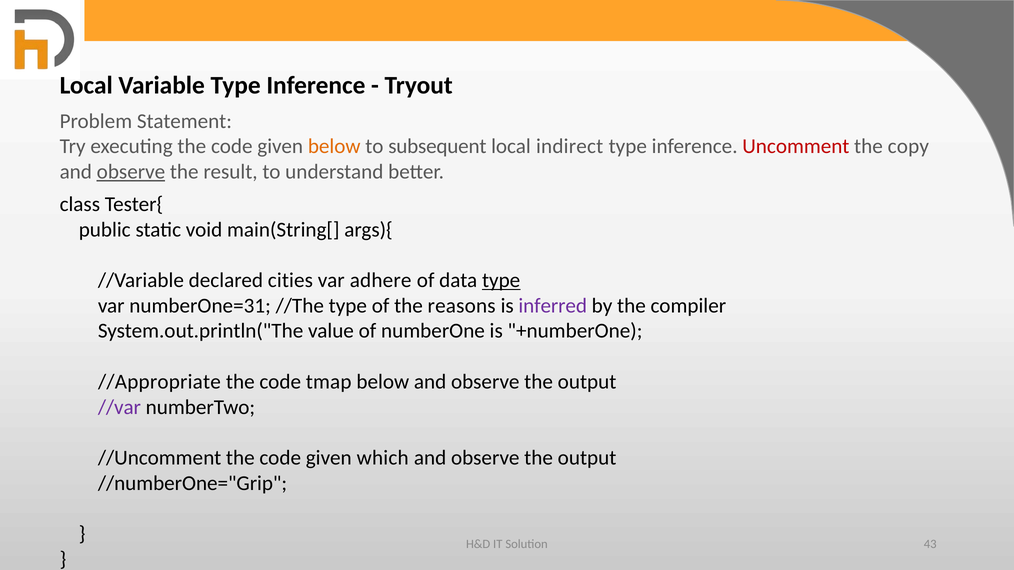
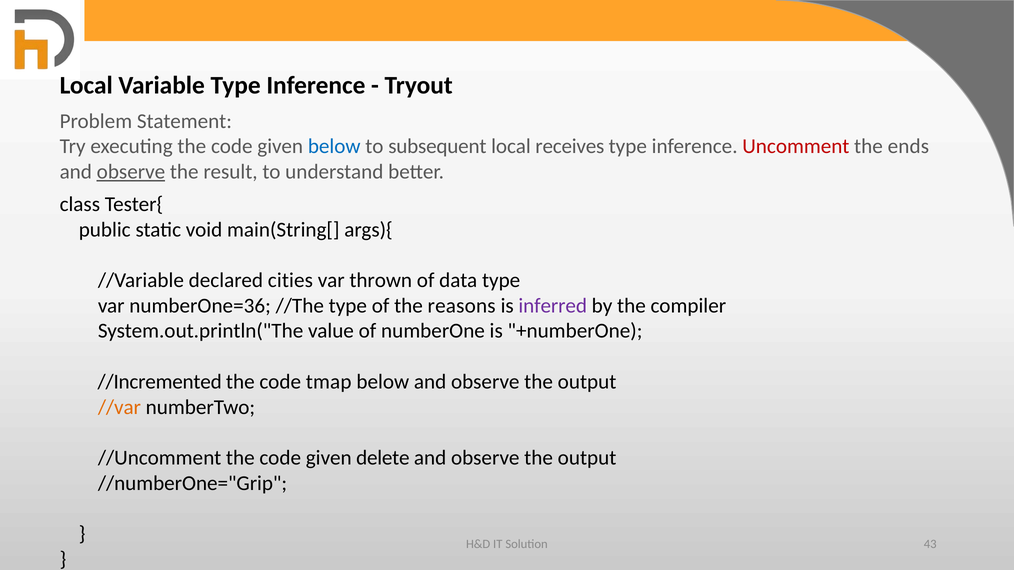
below colour: orange -> blue (334, 146)
indirect: indirect -> receives (570, 146)
copy: copy -> ends (908, 146)
adhere: adhere -> thrown (381, 281)
type underline: present -> none (501, 281)
numberOne=31: numberOne=31 -> numberOne=36 (200, 306)
//Appropriate: //Appropriate -> //Incremented (160, 382)
//var colour: purple -> orange (119, 407)
which: which -> delete (383, 458)
